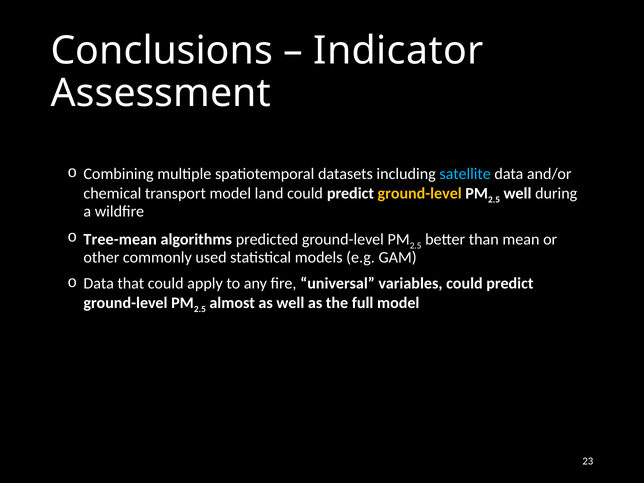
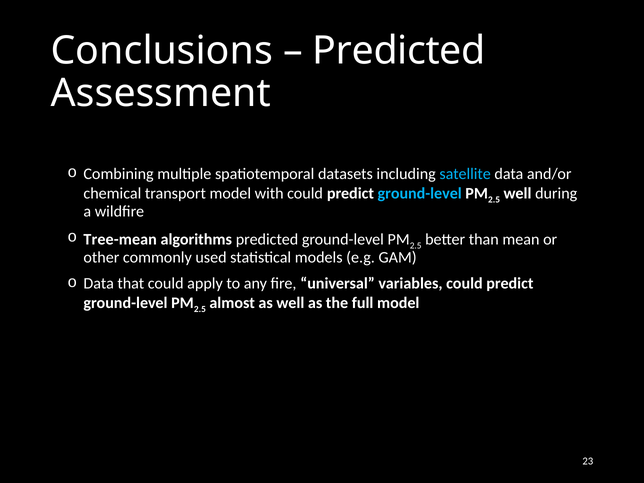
Indicator: Indicator -> Predicted (399, 51)
land: land -> with (269, 193)
ground-level colour: yellow -> light blue (420, 193)
